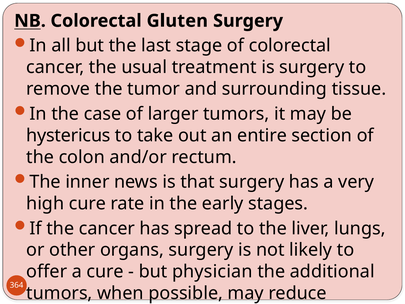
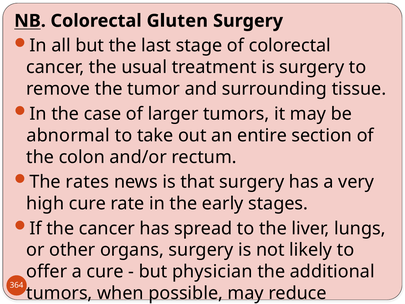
hystericus: hystericus -> abnormal (68, 135)
inner: inner -> rates (87, 182)
